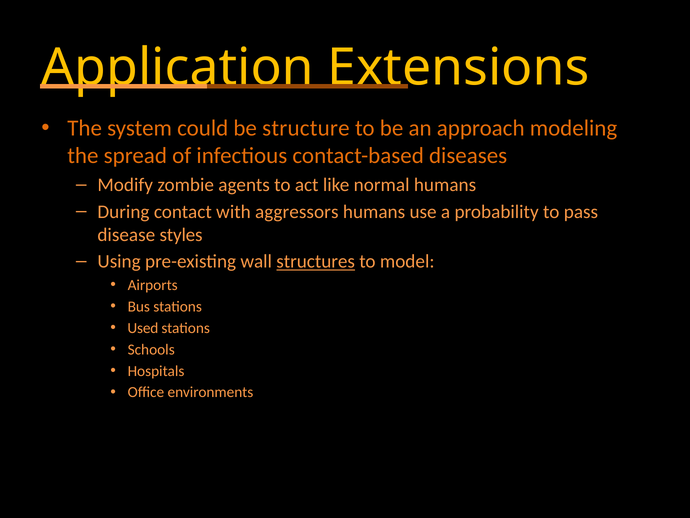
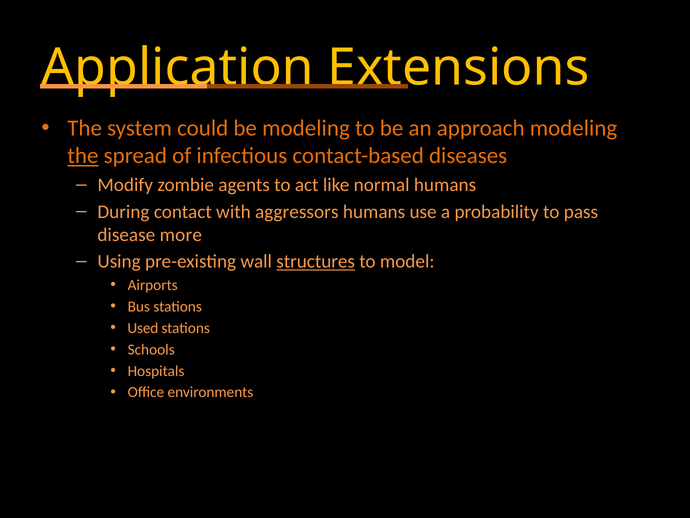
be structure: structure -> modeling (306, 128)
the underline: none -> present (83, 156)
styles: styles -> more (181, 235)
